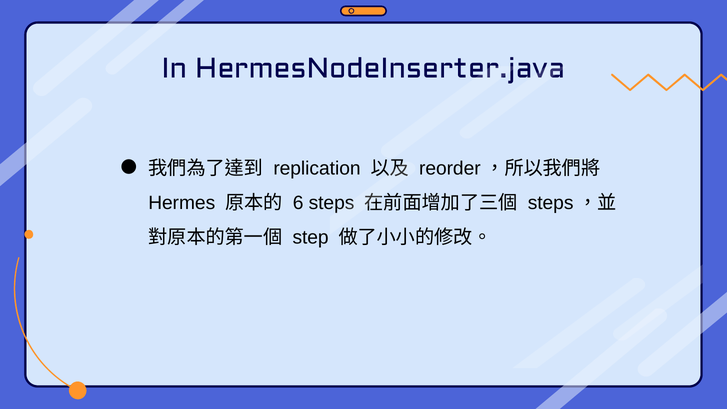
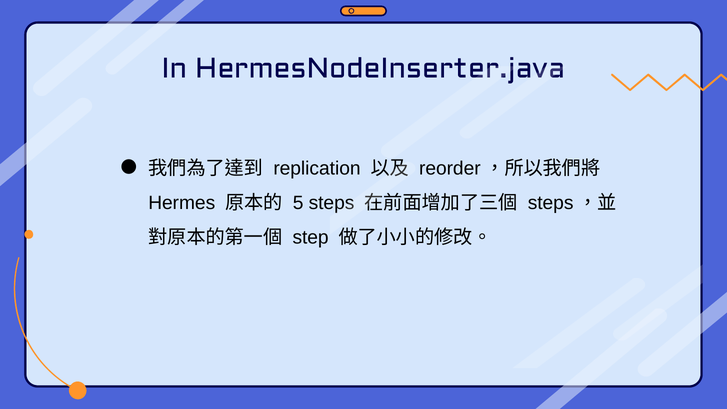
6: 6 -> 5 (298, 203)
